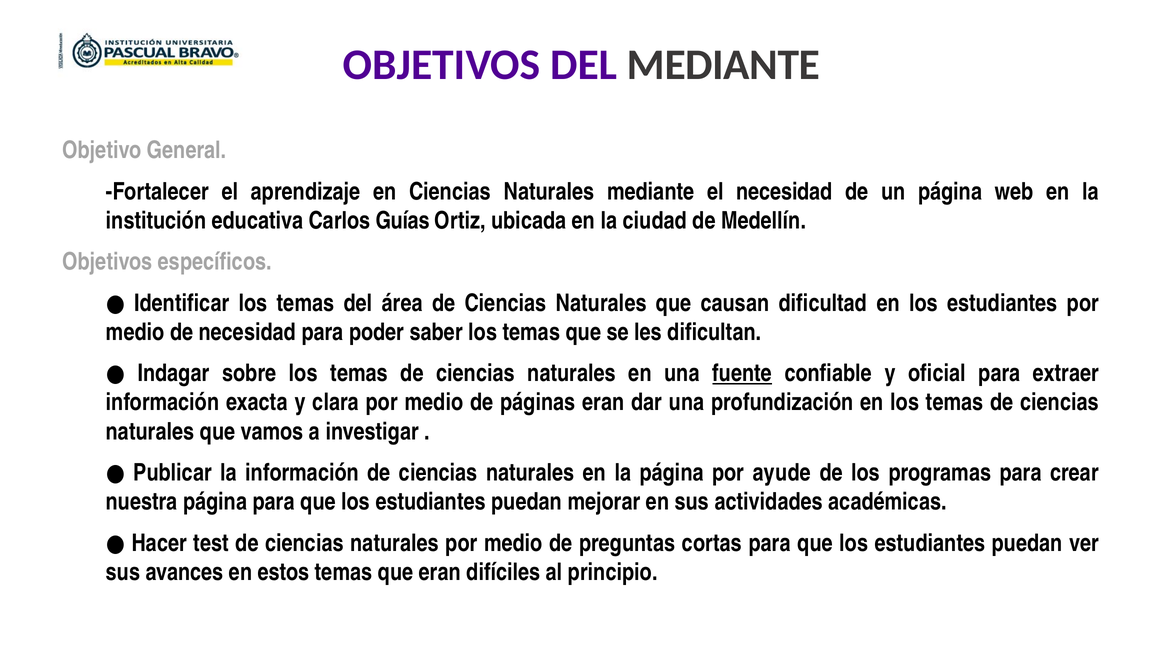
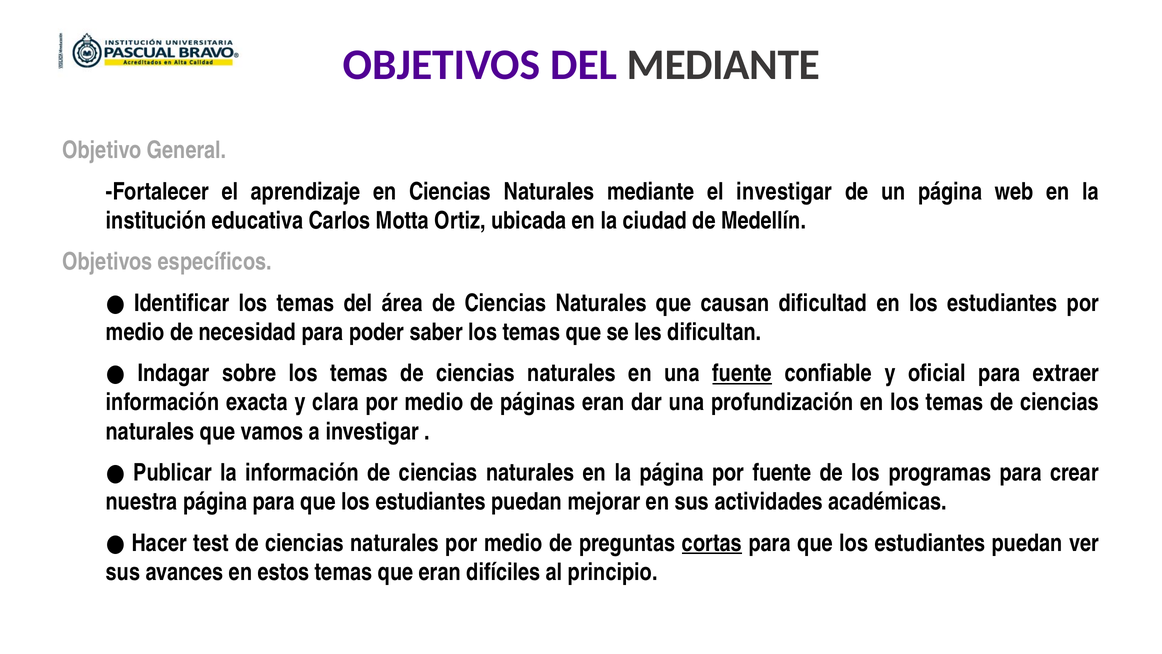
el necesidad: necesidad -> investigar (784, 192)
Guías: Guías -> Motta (402, 221)
por ayude: ayude -> fuente (782, 472)
cortas underline: none -> present (712, 543)
